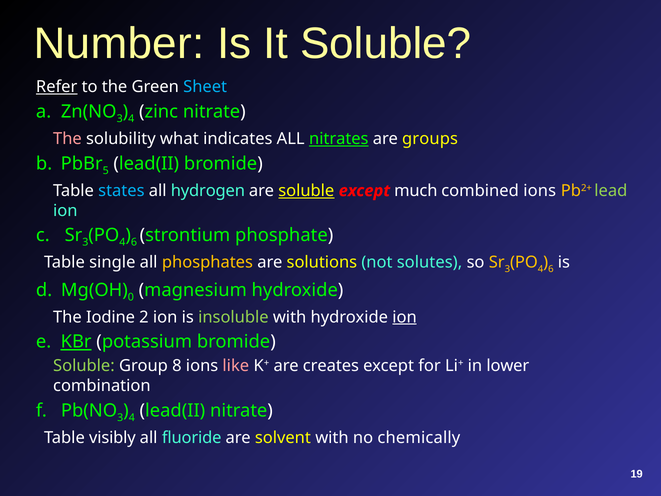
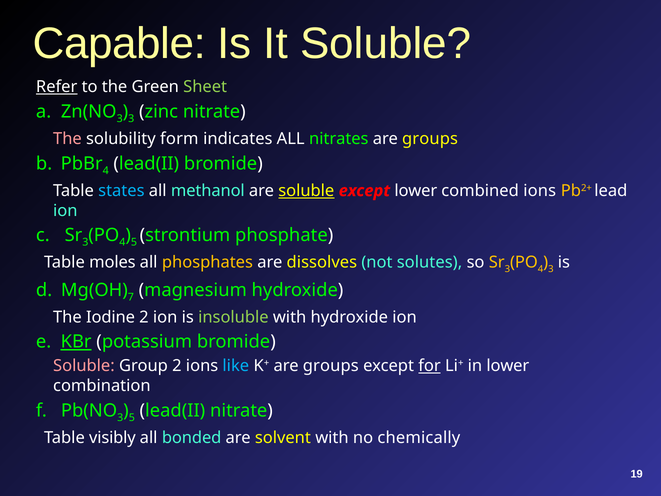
Number: Number -> Capable (119, 44)
Sheet colour: light blue -> light green (205, 87)
4: 4 -> 3 (131, 119)
what: what -> form (179, 139)
nitrates underline: present -> none (339, 139)
5: 5 -> 4 (106, 171)
hydrogen: hydrogen -> methanol (208, 191)
except much: much -> lower (416, 191)
lead colour: light green -> white (611, 191)
6: 6 -> 5 (134, 242)
single: single -> moles (112, 262)
solutions: solutions -> dissolves (322, 262)
6: 6 -> 3 (551, 269)
0: 0 -> 7 (131, 297)
ion underline: present -> none (405, 317)
Soluble colour: light green -> pink (84, 366)
Group 8: 8 -> 2 (177, 366)
like colour: pink -> light blue (236, 366)
K+ are creates: creates -> groups (331, 366)
for underline: none -> present (430, 366)
4: 4 -> 5 (132, 417)
fluoride: fluoride -> bonded (192, 437)
